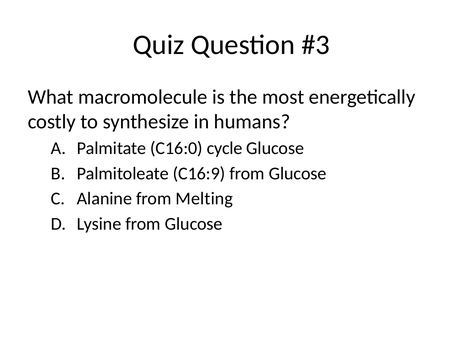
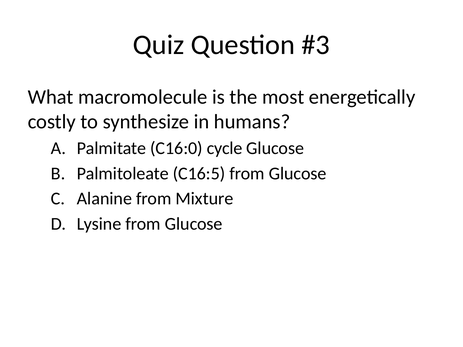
C16:9: C16:9 -> C16:5 (199, 174)
Melting: Melting -> Mixture (204, 199)
